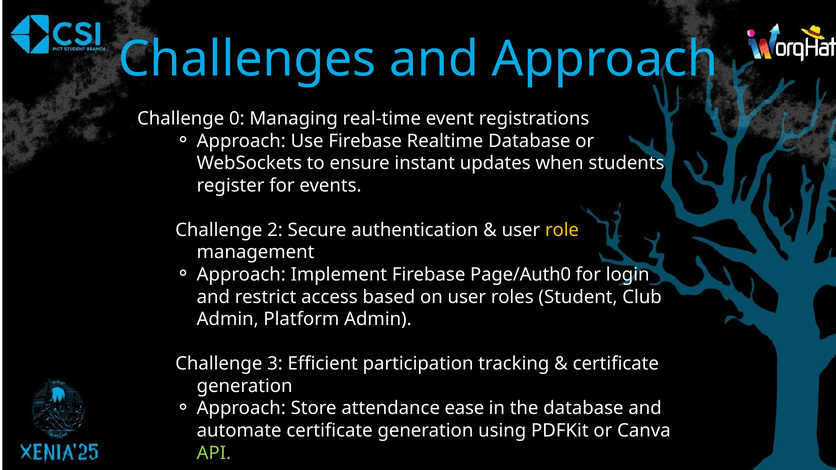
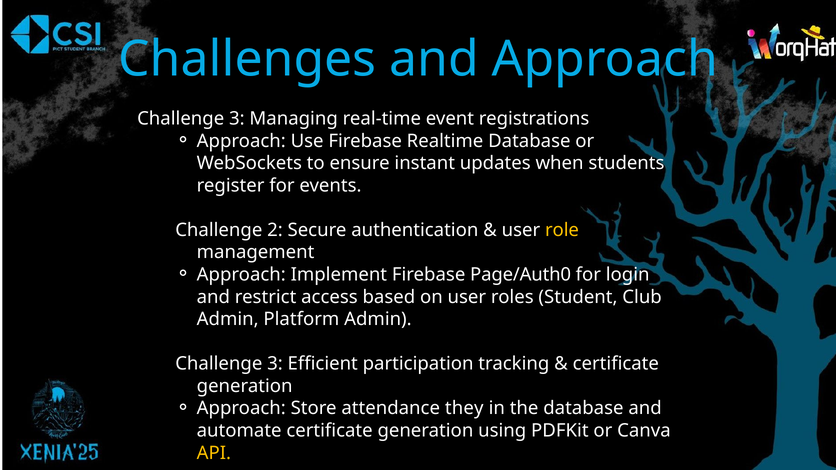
0: 0 -> 3 (237, 119)
ease: ease -> they (464, 409)
API colour: light green -> yellow (214, 453)
